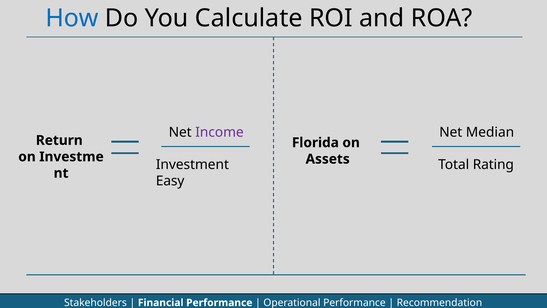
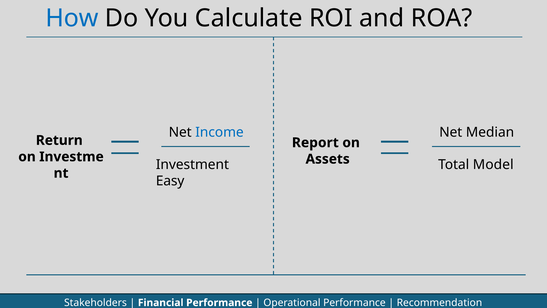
Income colour: purple -> blue (219, 132)
Florida: Florida -> Report (315, 143)
Rating: Rating -> Model (493, 164)
